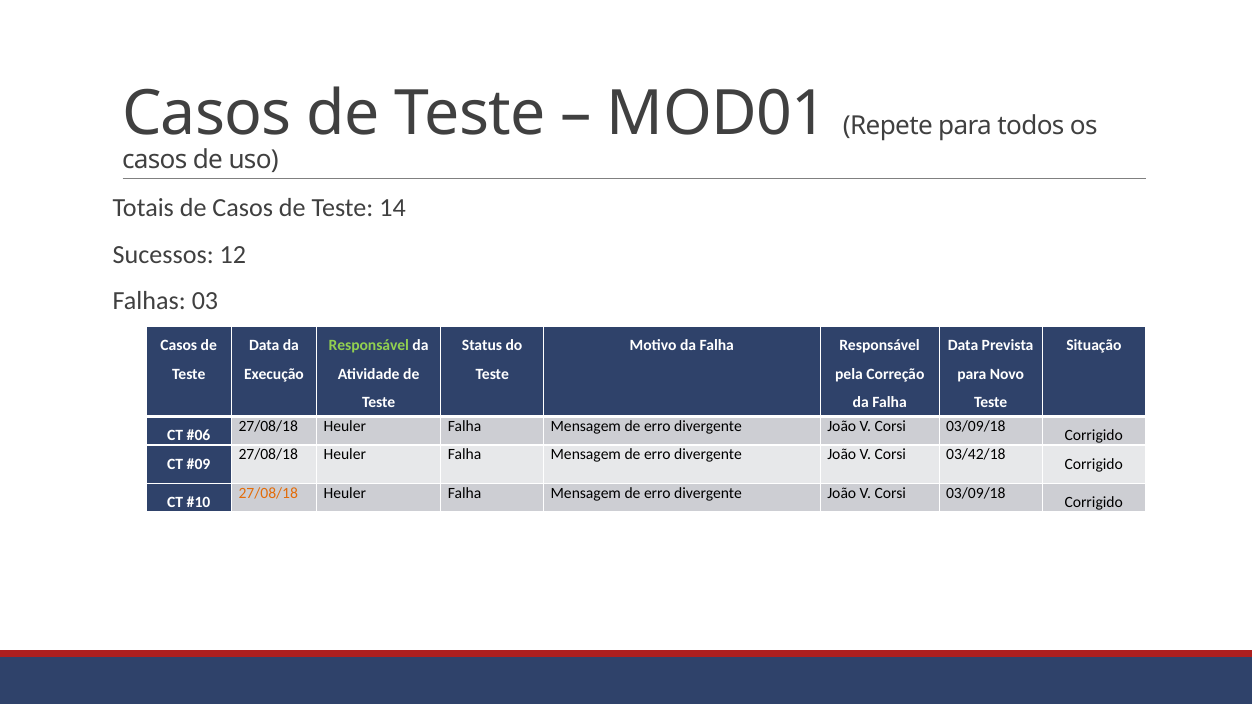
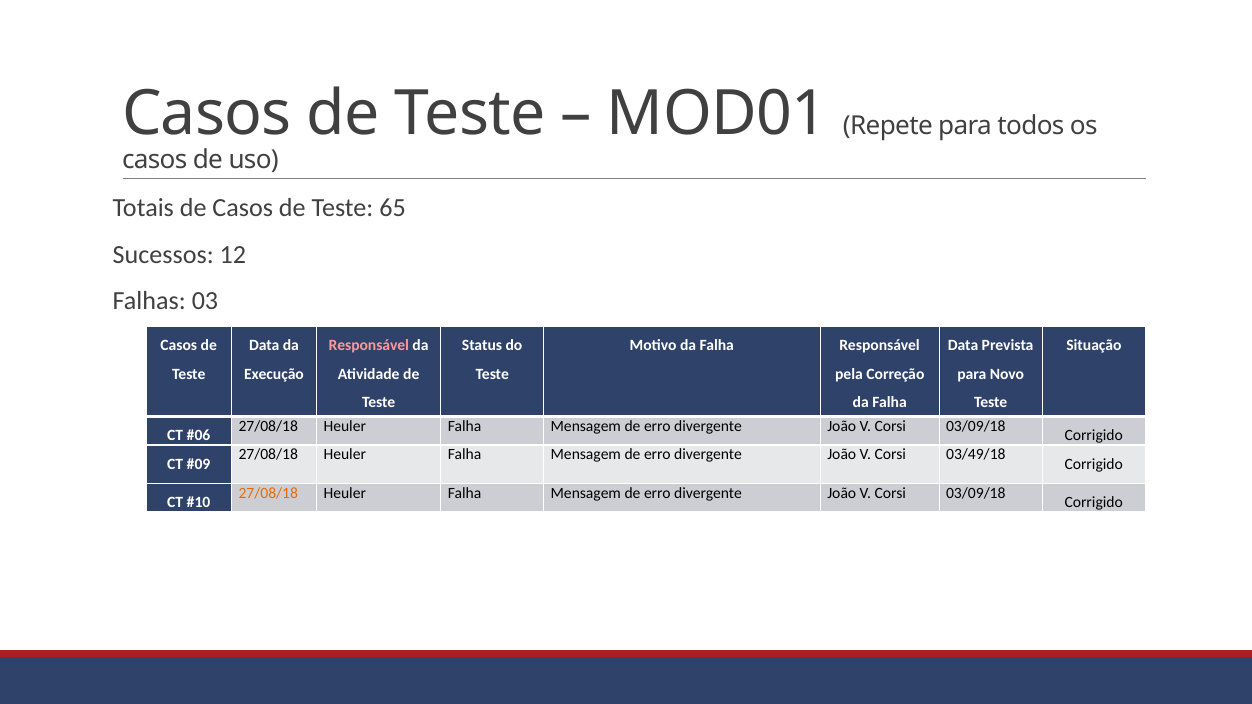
14: 14 -> 65 (393, 208)
Responsável colour: light green -> pink (369, 345)
03/42/18: 03/42/18 -> 03/49/18 (976, 455)
